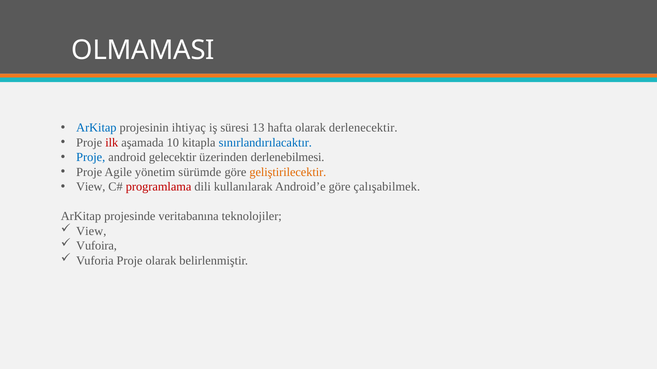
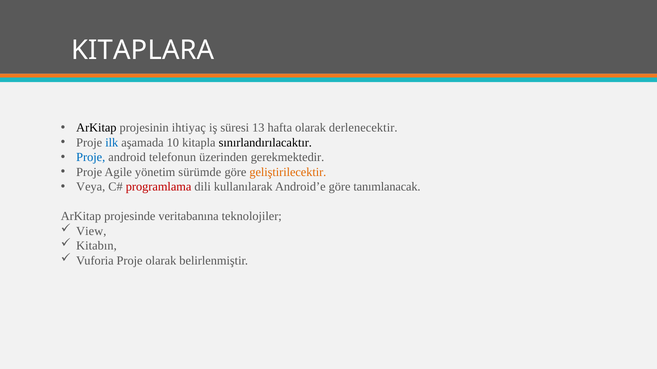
OLMAMASI: OLMAMASI -> KITAPLARA (143, 51)
ArKitap colour: blue -> black (96, 128)
ilk colour: red -> blue (112, 143)
sınırlandırılacaktır colour: blue -> black (265, 143)
gelecektir: gelecektir -> telefonun (173, 157)
derlenebilmesi: derlenebilmesi -> gerekmektedir (287, 157)
View: View -> Veya (91, 187)
çalışabilmek: çalışabilmek -> tanımlanacak (387, 187)
Vufoira: Vufoira -> Kitabın (96, 246)
